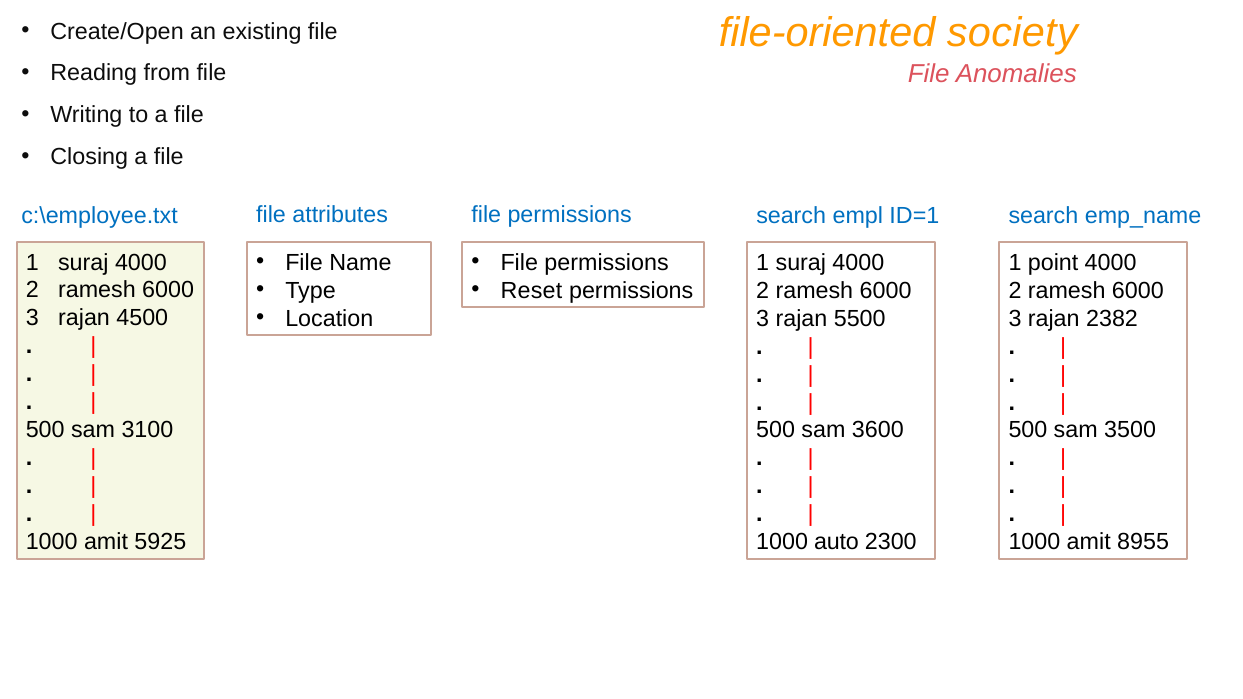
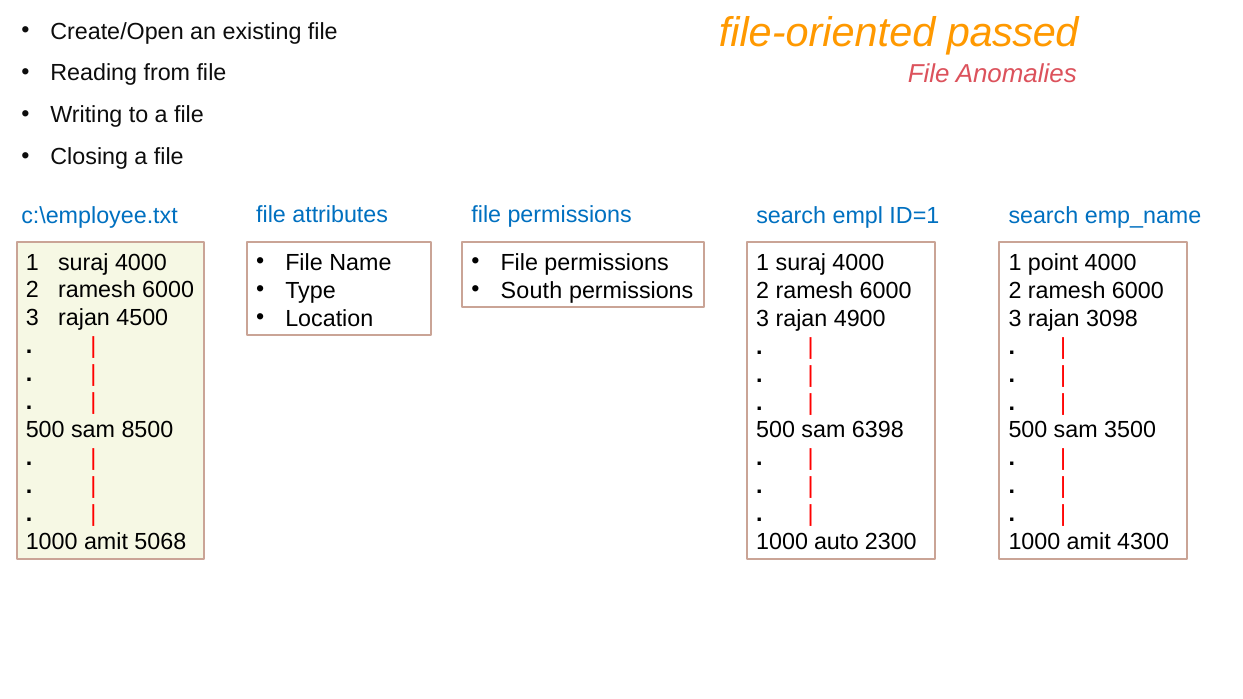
society: society -> passed (1013, 32)
Reset: Reset -> South (531, 291)
5500: 5500 -> 4900 (860, 319)
2382: 2382 -> 3098 (1112, 319)
3100: 3100 -> 8500 (147, 430)
3600: 3600 -> 6398 (878, 430)
5925: 5925 -> 5068 (160, 542)
8955: 8955 -> 4300 (1143, 542)
